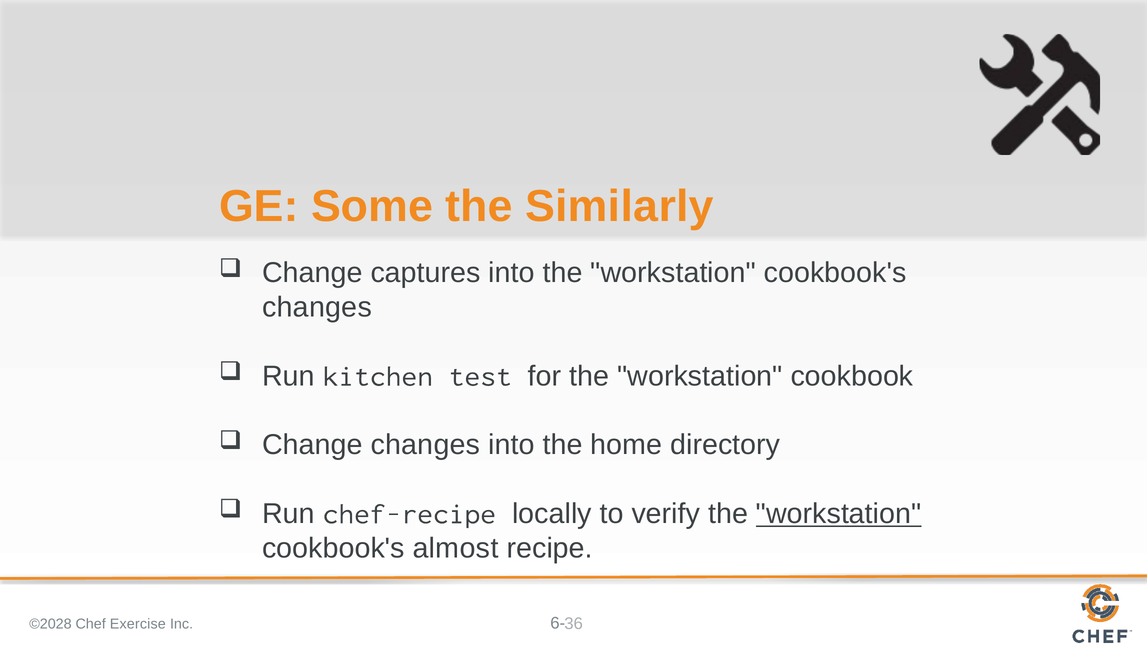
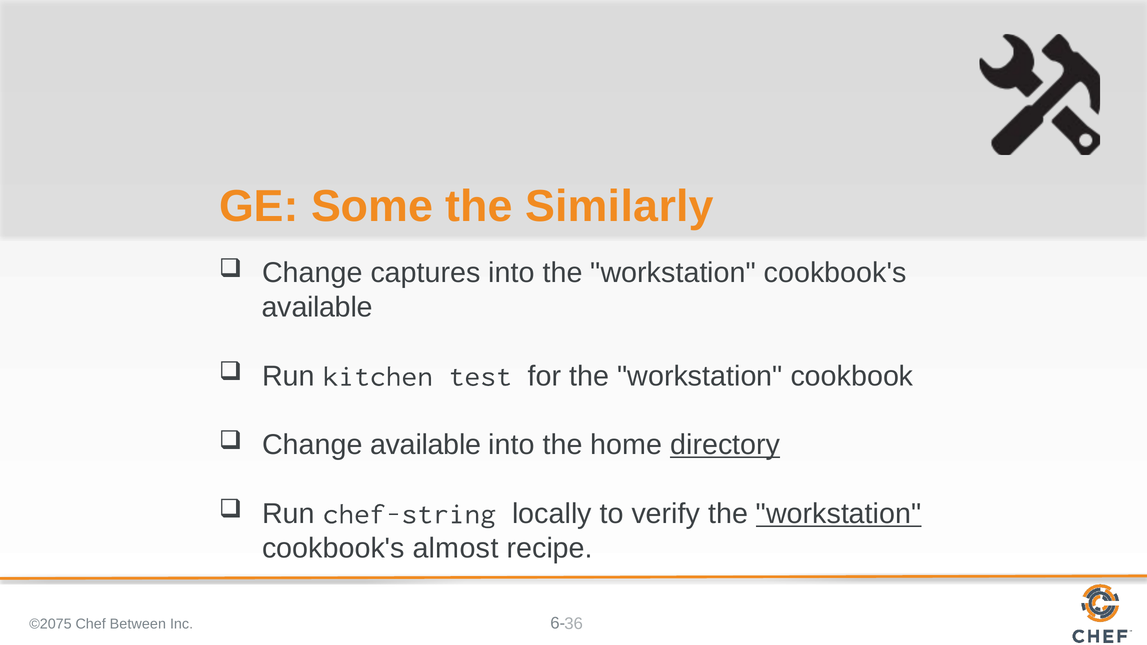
changes: changes -> available (317, 307)
Change changes: changes -> available (426, 445)
directory underline: none -> present (725, 445)
chef-recipe: chef-recipe -> chef-string (409, 514)
©2028: ©2028 -> ©2075 (50, 624)
Exercise: Exercise -> Between (138, 624)
